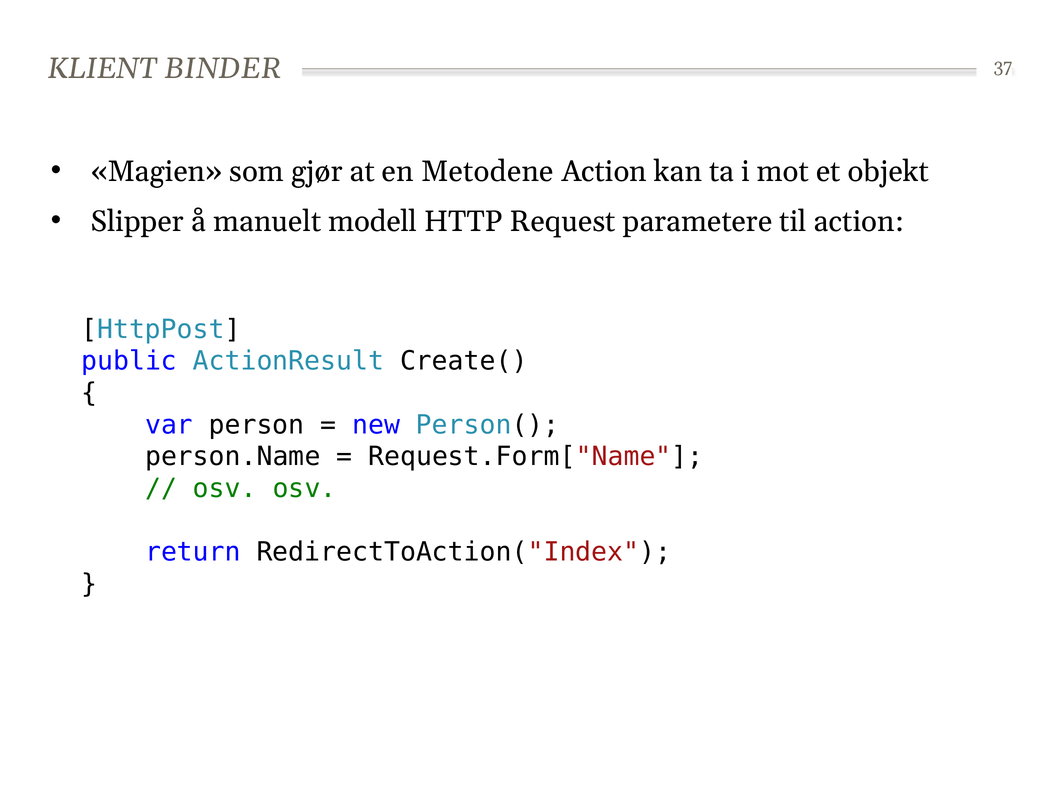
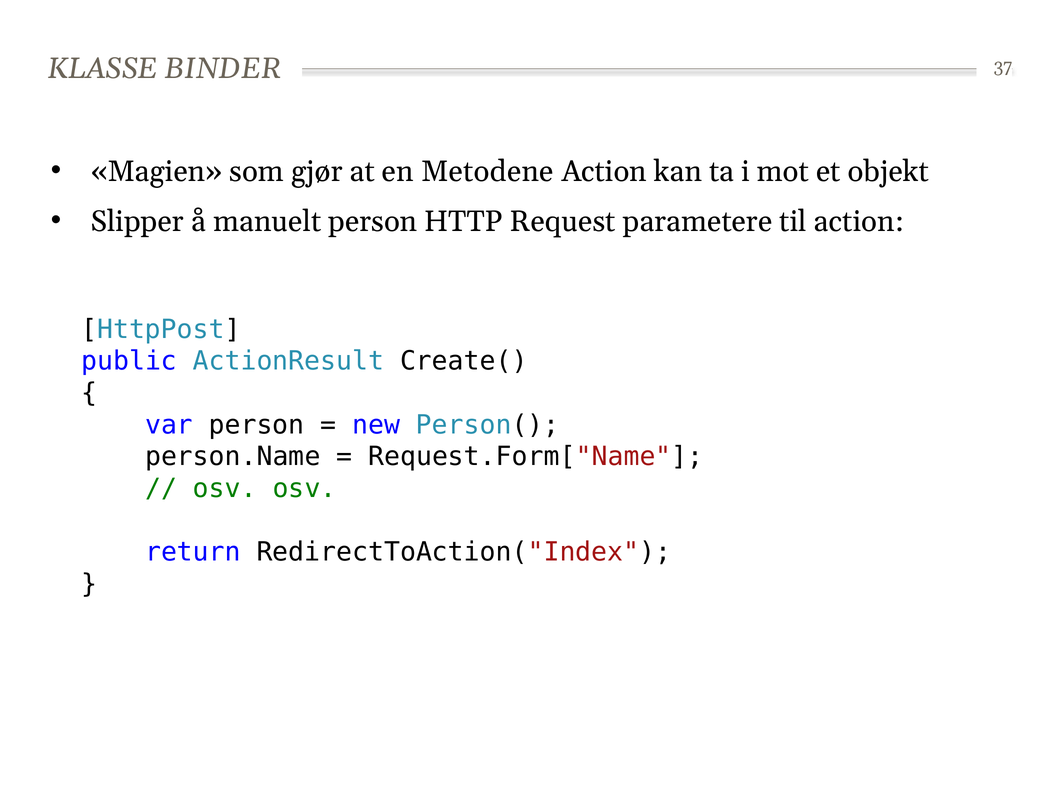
KLIENT: KLIENT -> KLASSE (103, 68)
manuelt modell: modell -> person (373, 221)
